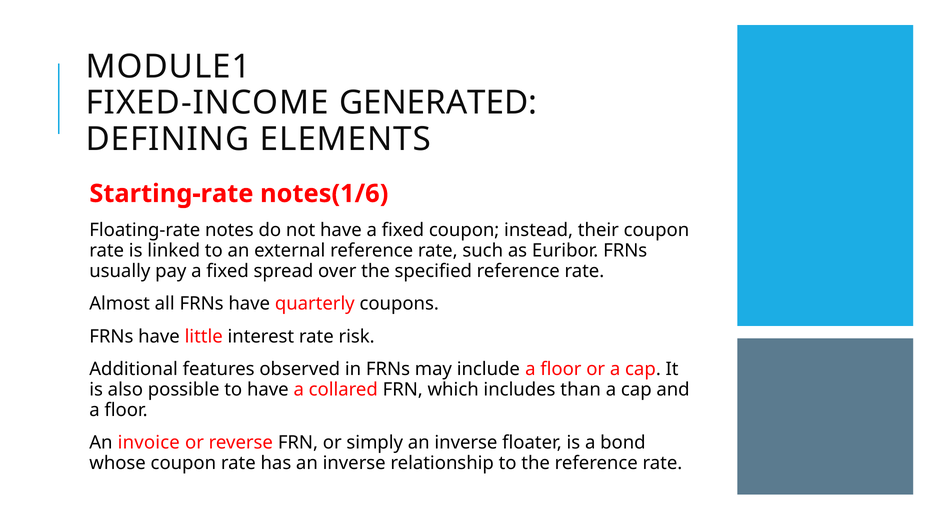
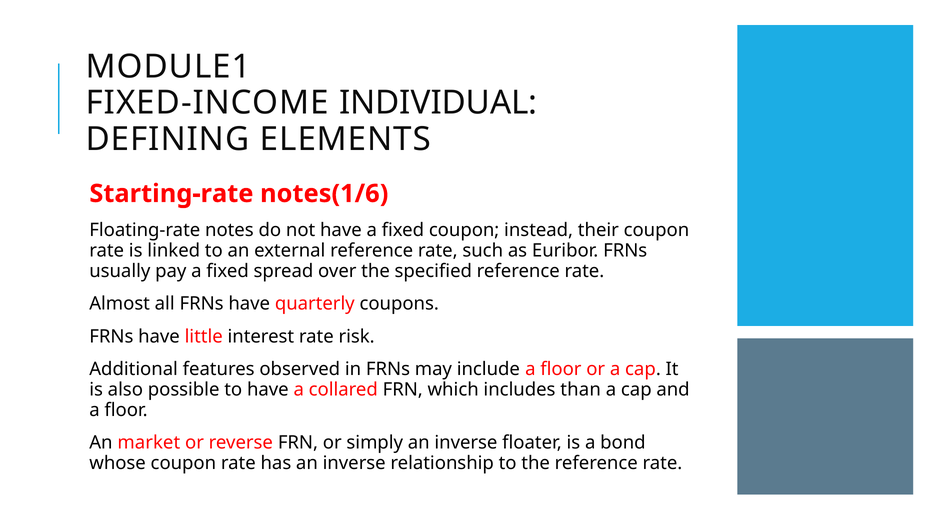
GENERATED: GENERATED -> INDIVIDUAL (438, 103)
invoice: invoice -> market (149, 442)
